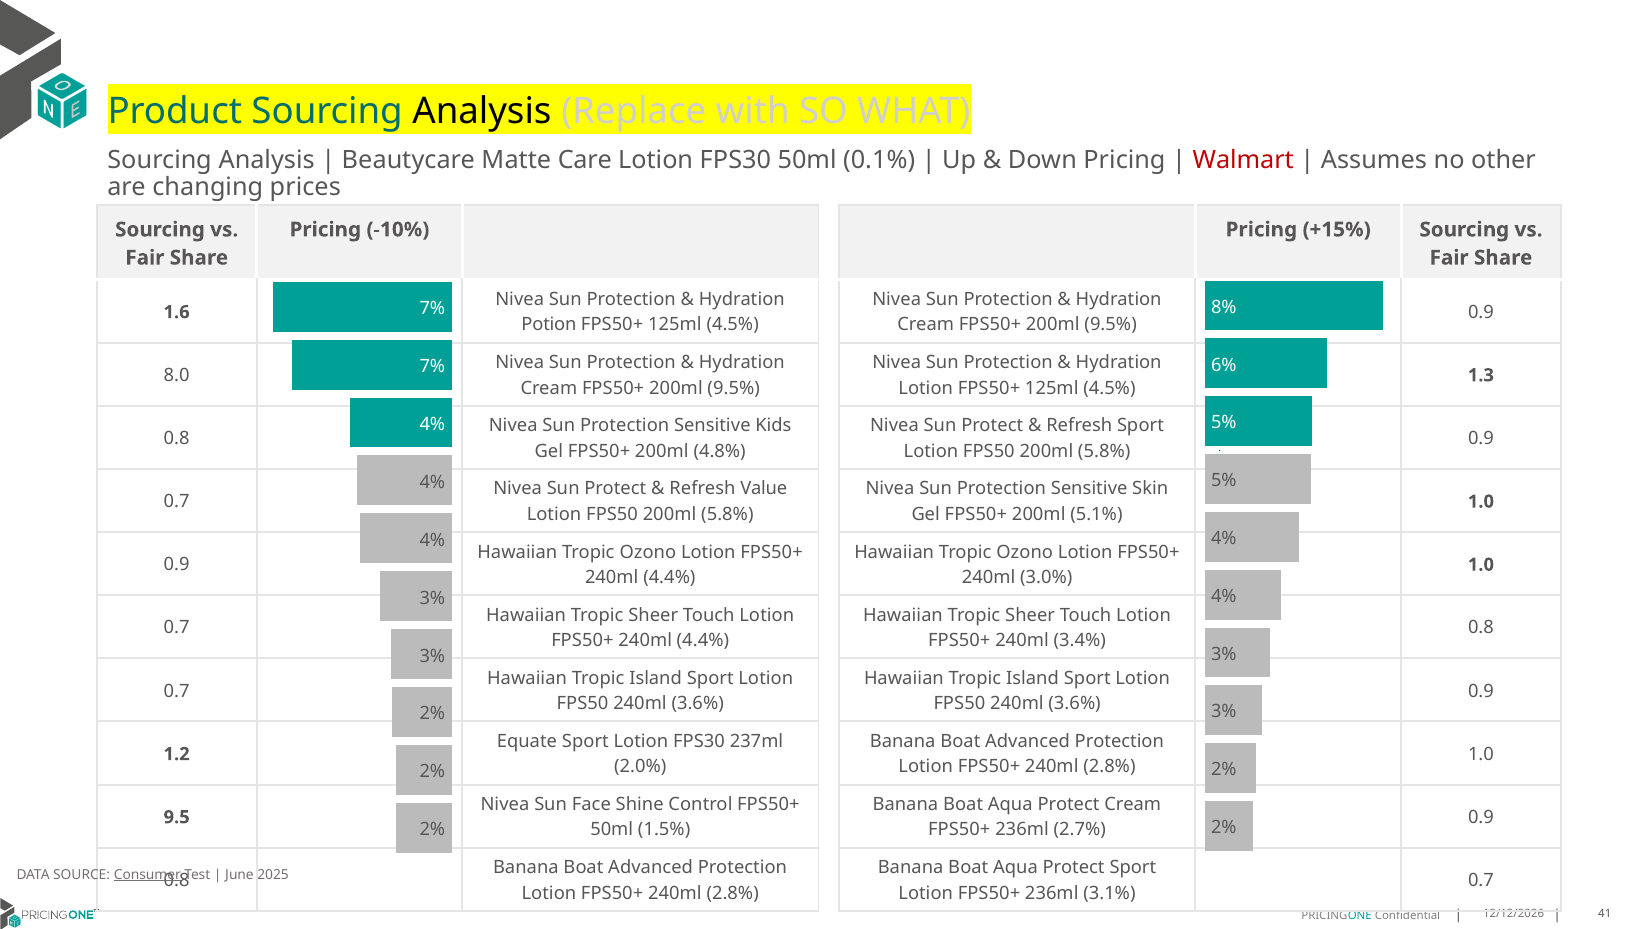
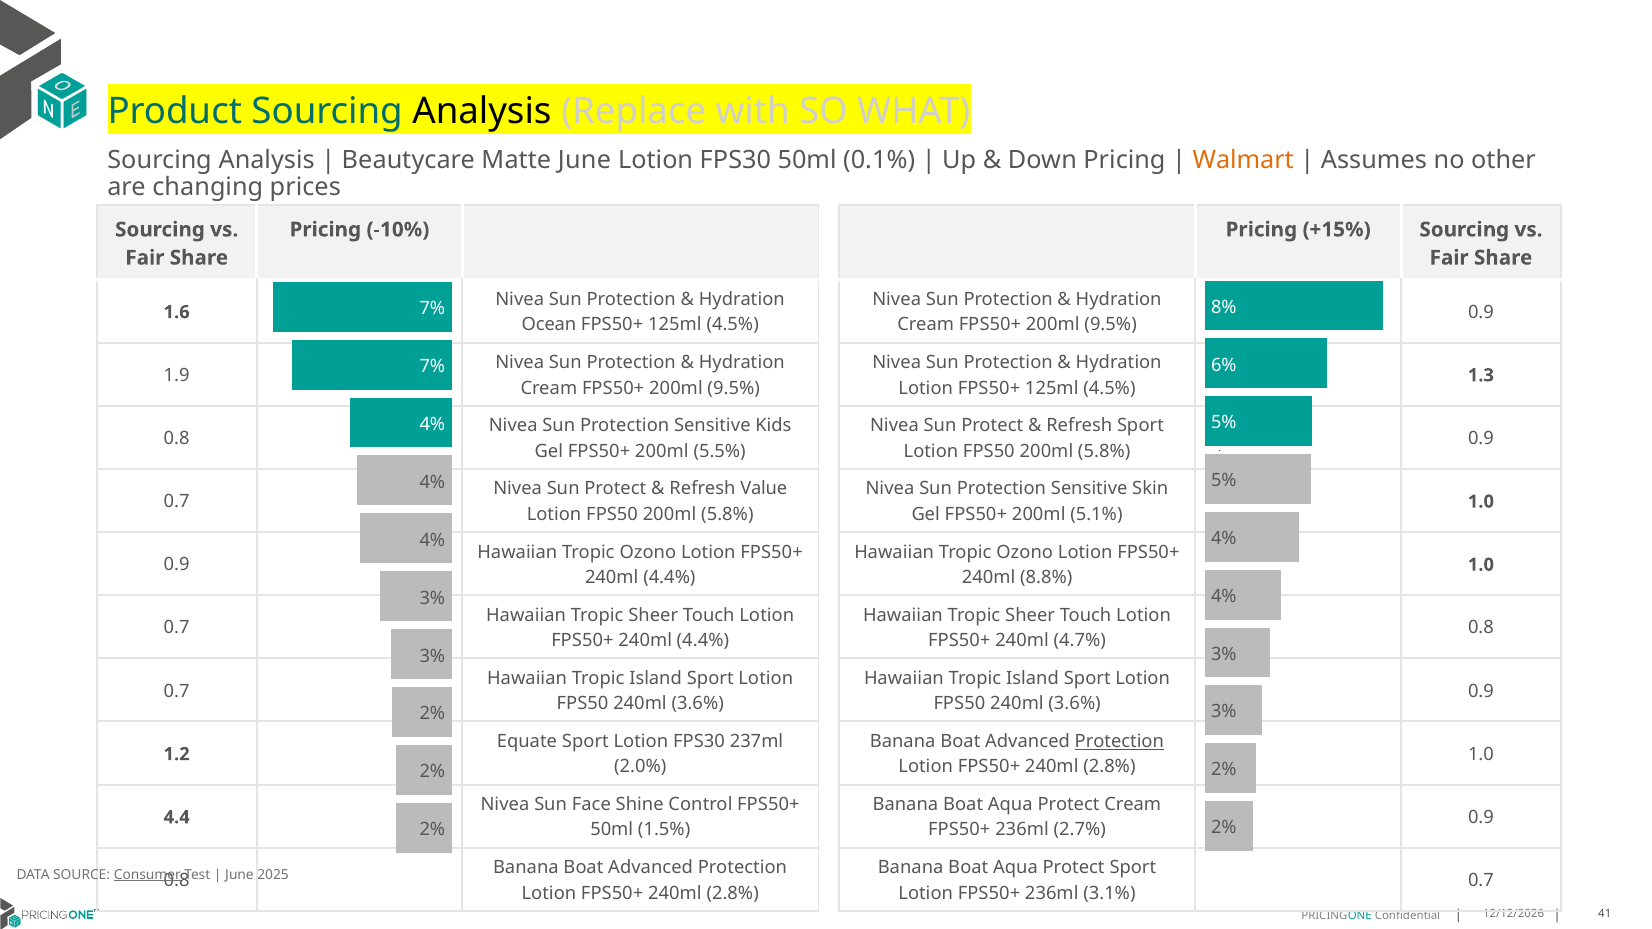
Matte Care: Care -> June (585, 160)
Walmart colour: red -> orange (1243, 160)
Potion: Potion -> Ocean (549, 325)
8.0: 8.0 -> 1.9 (177, 375)
4.8%: 4.8% -> 5.5% (720, 451)
3.0%: 3.0% -> 8.8% (1046, 578)
3.4%: 3.4% -> 4.7% (1080, 641)
Protection underline: none -> present (1119, 742)
9.5: 9.5 -> 4.4 (177, 817)
